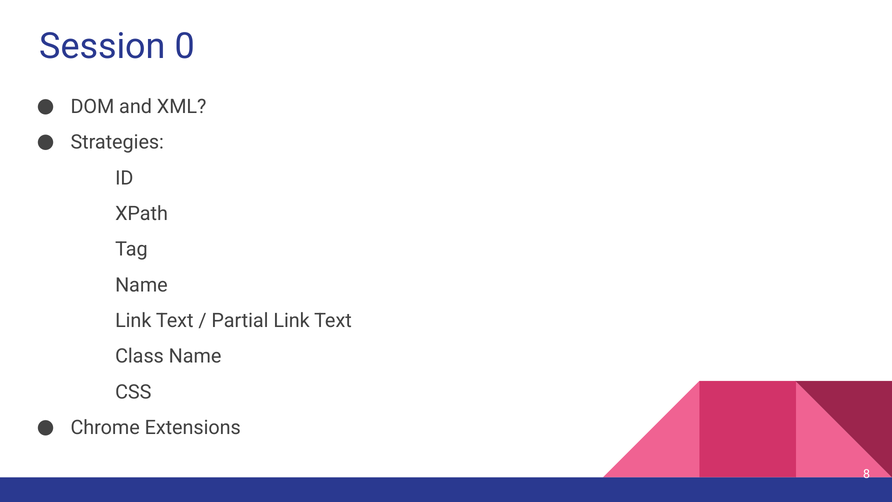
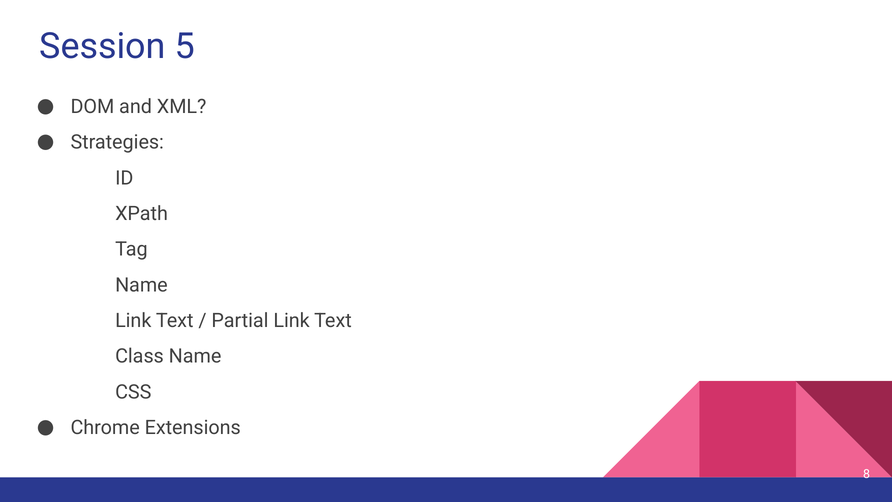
0: 0 -> 5 (185, 46)
